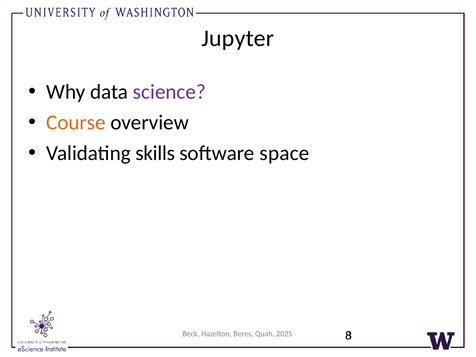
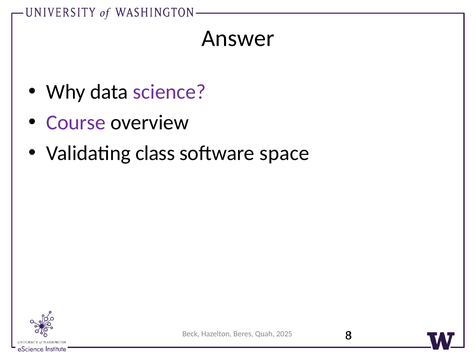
Jupyter: Jupyter -> Answer (238, 38)
Course colour: orange -> purple (76, 123)
skills: skills -> class (155, 153)
